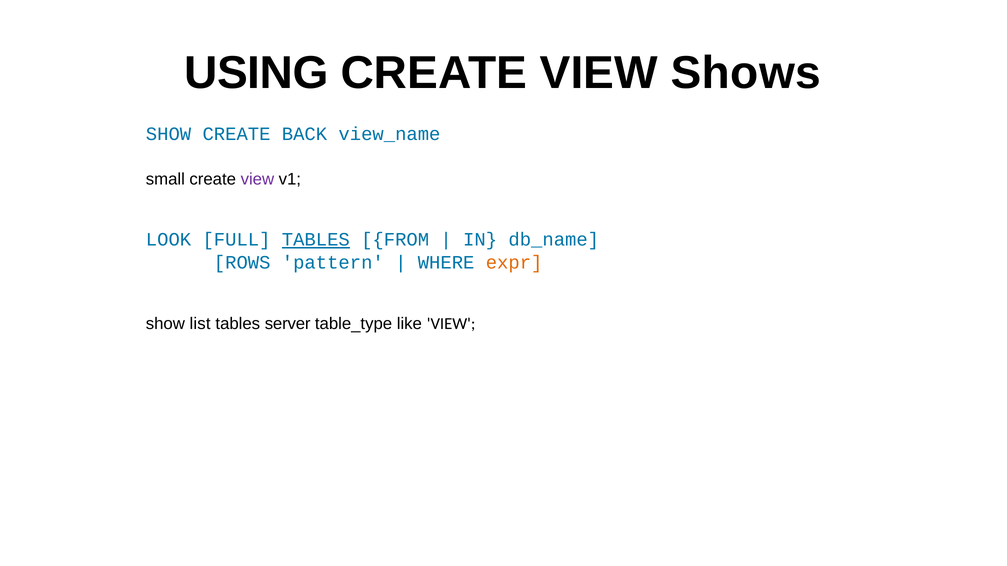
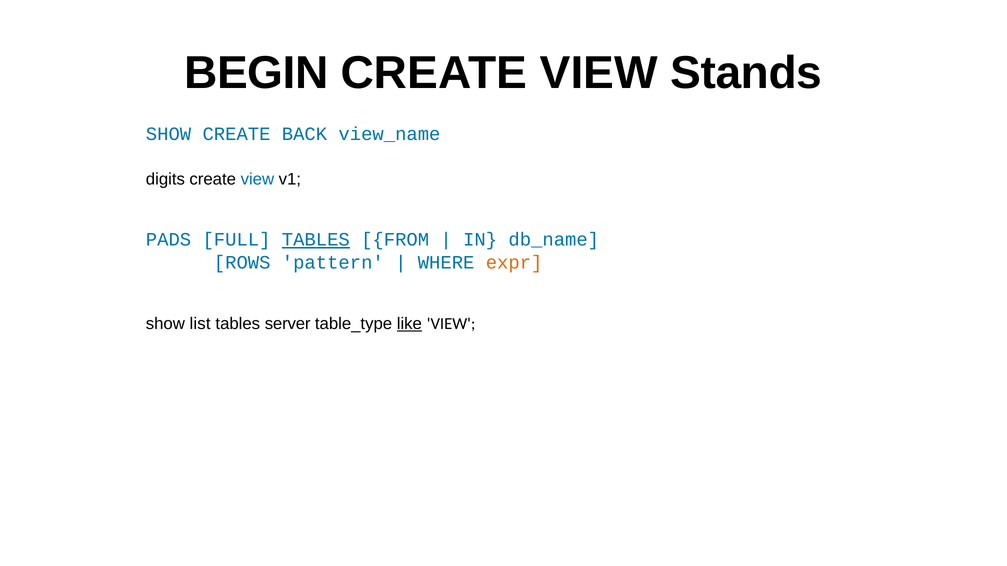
USING: USING -> BEGIN (256, 73)
Shows: Shows -> Stands (746, 73)
small: small -> digits (165, 179)
view colour: purple -> blue (257, 179)
LOOK: LOOK -> PADS (169, 240)
like underline: none -> present (409, 324)
